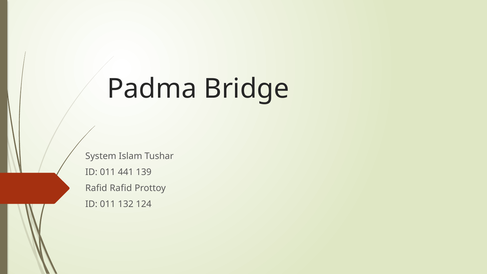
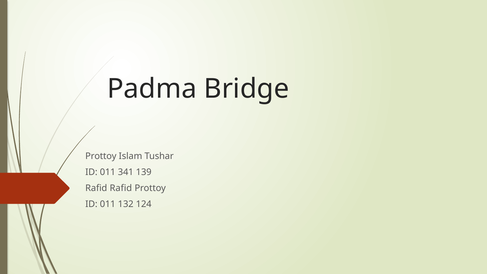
System: System -> Prottoy (101, 156)
441: 441 -> 341 (126, 172)
